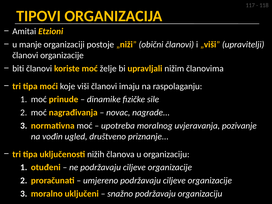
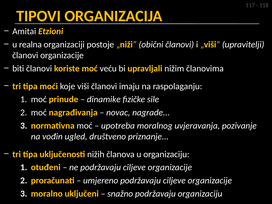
manje: manje -> realna (30, 45)
želje: želje -> veću (108, 69)
